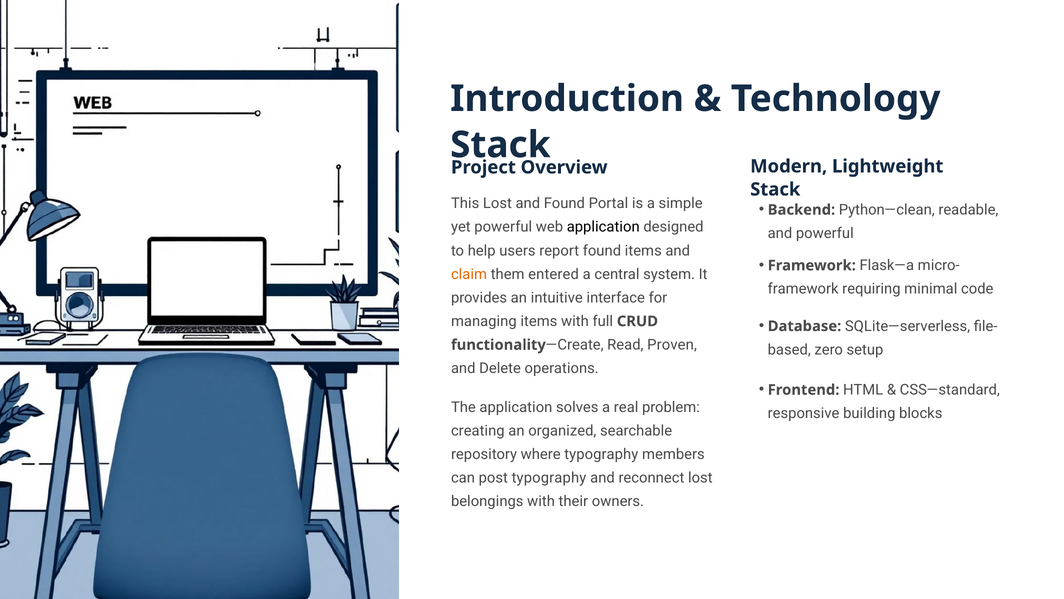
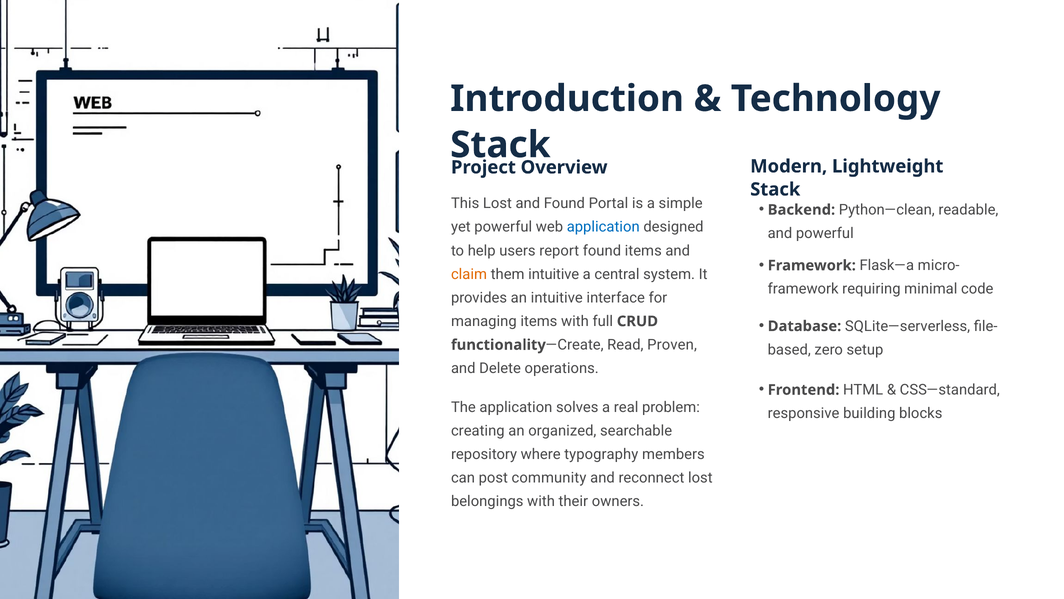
application colour: black -> blue (603, 227)
them entered: entered -> intuitive (554, 274)
post typography: typography -> community (549, 478)
